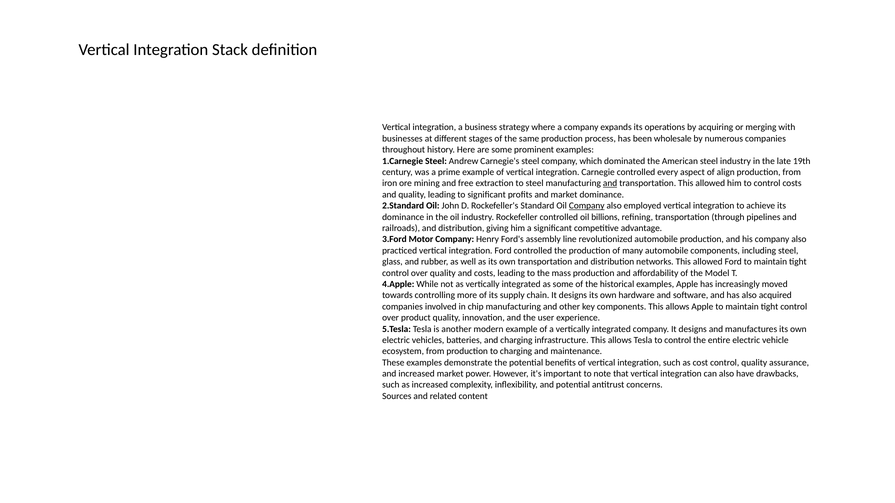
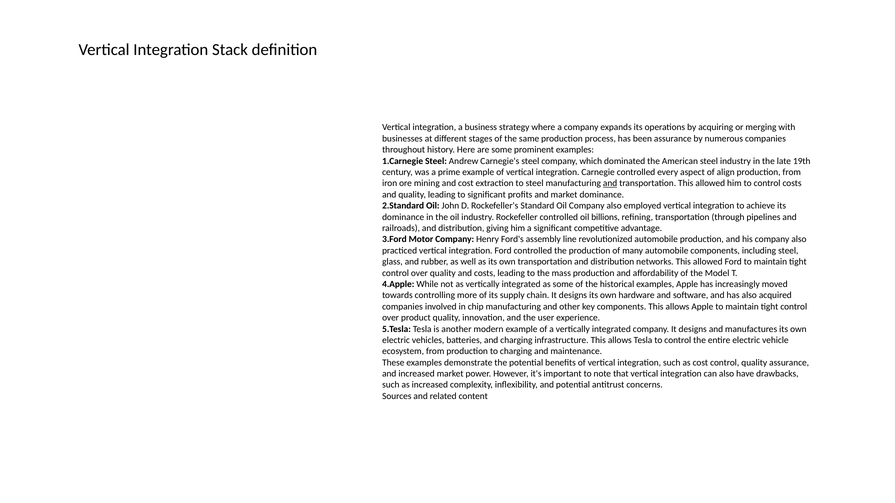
been wholesale: wholesale -> assurance (673, 139)
and free: free -> cost (466, 184)
Company underline: present -> none (587, 206)
